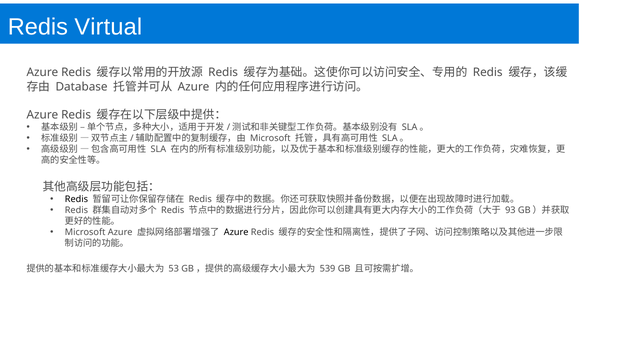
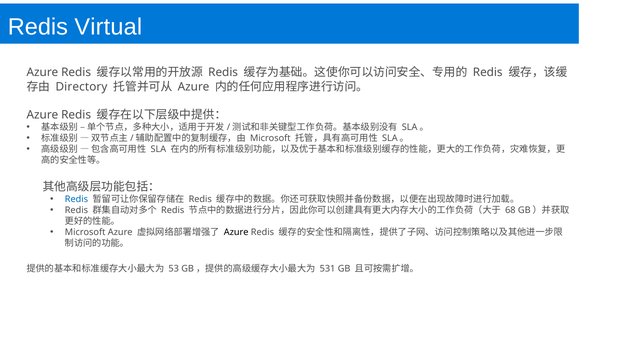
Database: Database -> Directory (82, 87)
Redis colour: black -> blue (76, 199)
93: 93 -> 68 (510, 210)
539: 539 -> 531 (328, 268)
